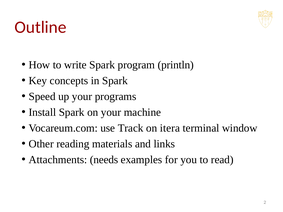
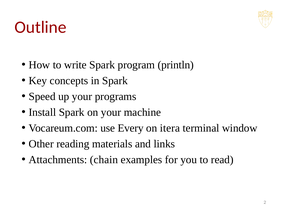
Track: Track -> Every (131, 128)
needs: needs -> chain (104, 160)
